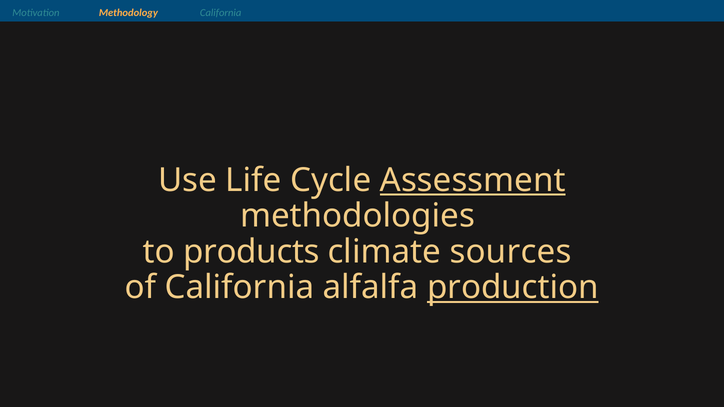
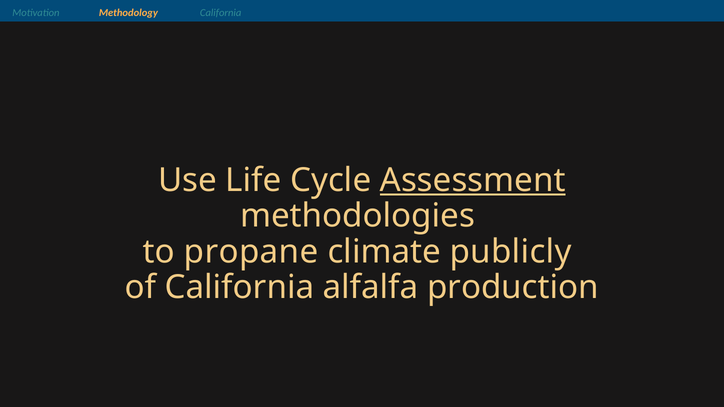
products: products -> propane (251, 252)
sources: sources -> publicly (511, 252)
production underline: present -> none (513, 288)
